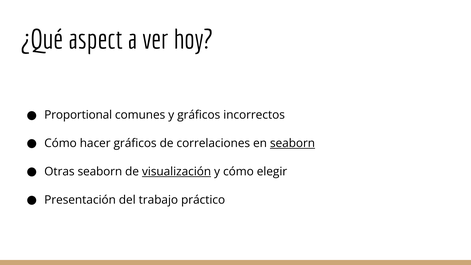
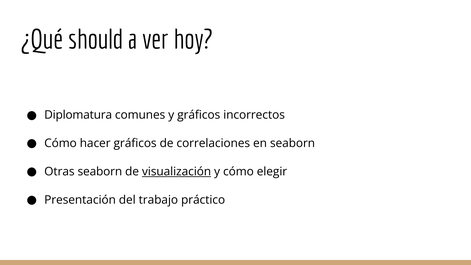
aspect: aspect -> should (96, 40)
Proportional: Proportional -> Diplomatura (78, 115)
seaborn underline: present -> none (293, 143)
